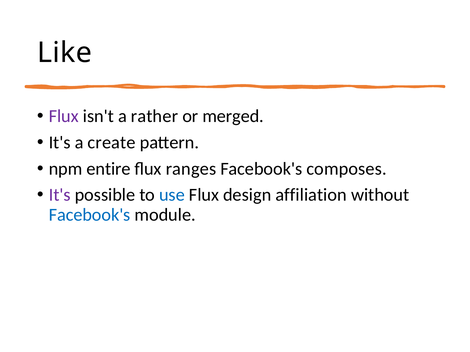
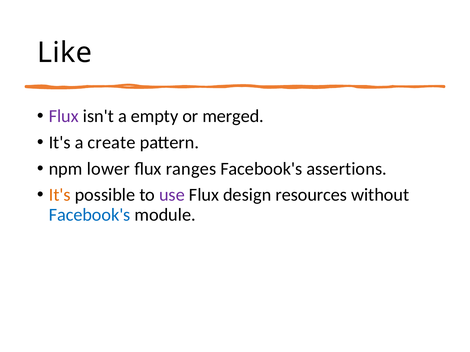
rather: rather -> empty (155, 116)
entire: entire -> lower (108, 169)
composes: composes -> assertions (347, 169)
It's colour: purple -> orange (60, 195)
use colour: blue -> purple (172, 195)
affiliation: affiliation -> resources (311, 195)
